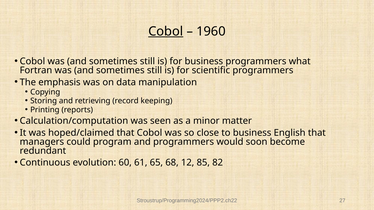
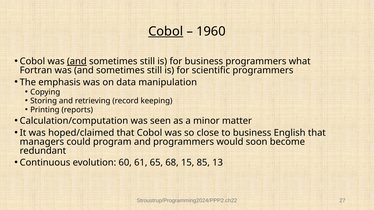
and underline: none -> present (77, 61)
12: 12 -> 15 (188, 163)
82: 82 -> 13 (218, 163)
